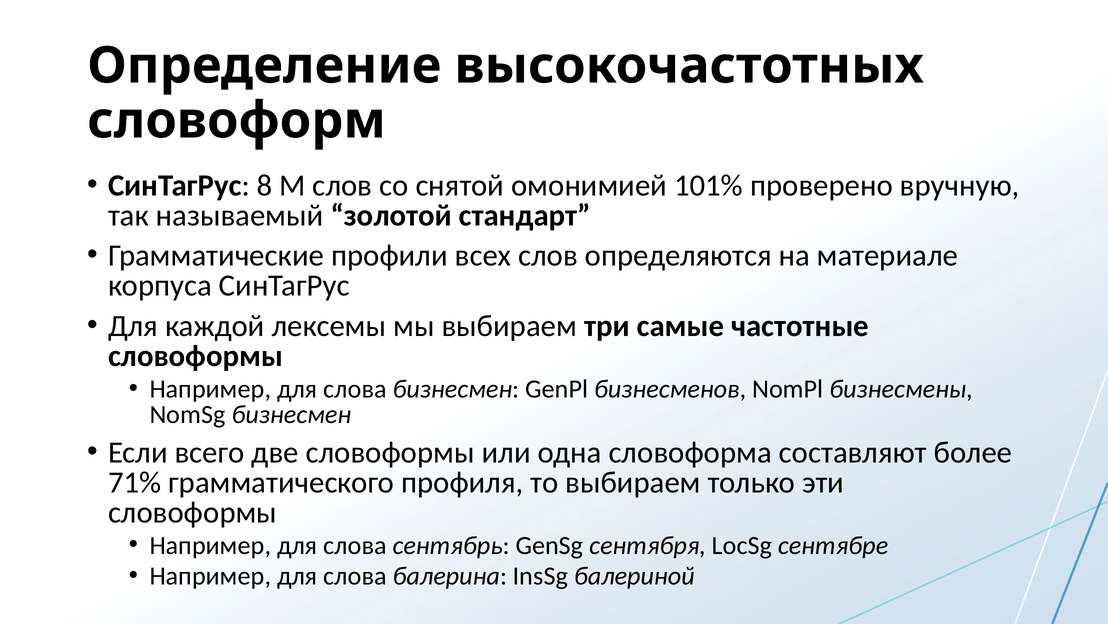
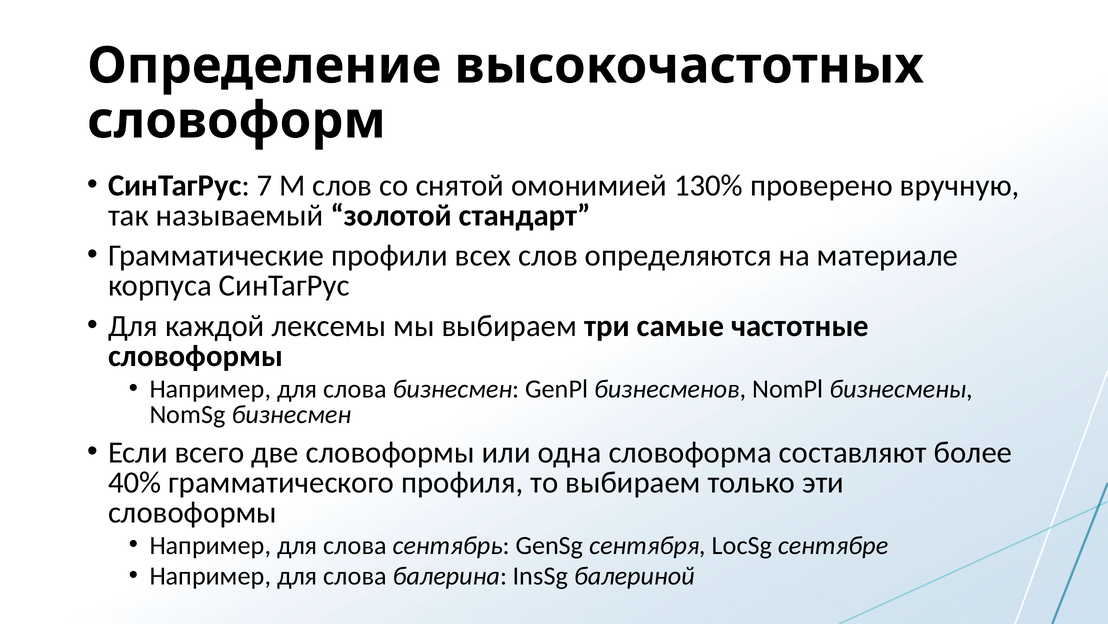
8: 8 -> 7 (264, 185)
101%: 101% -> 130% (709, 185)
71%: 71% -> 40% (135, 482)
